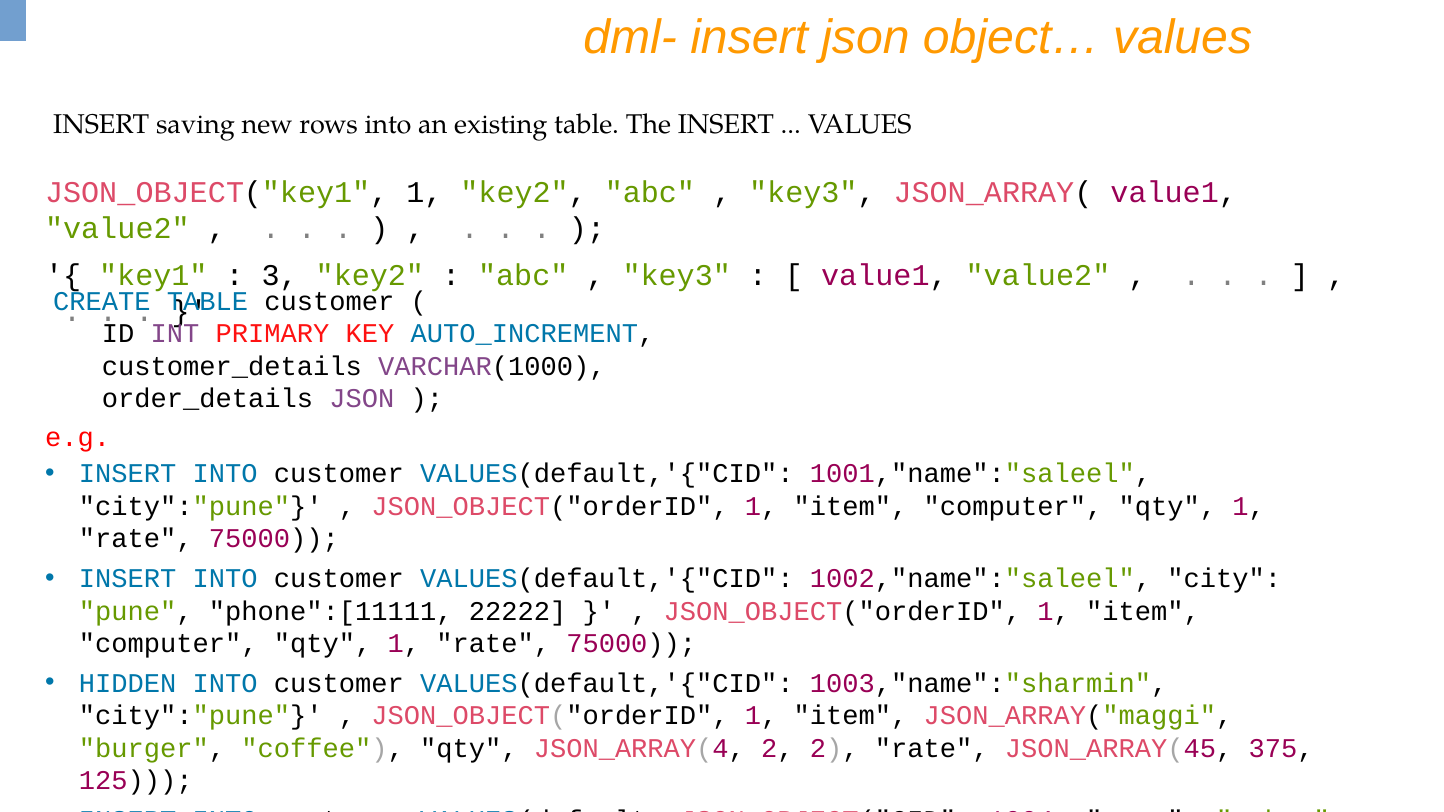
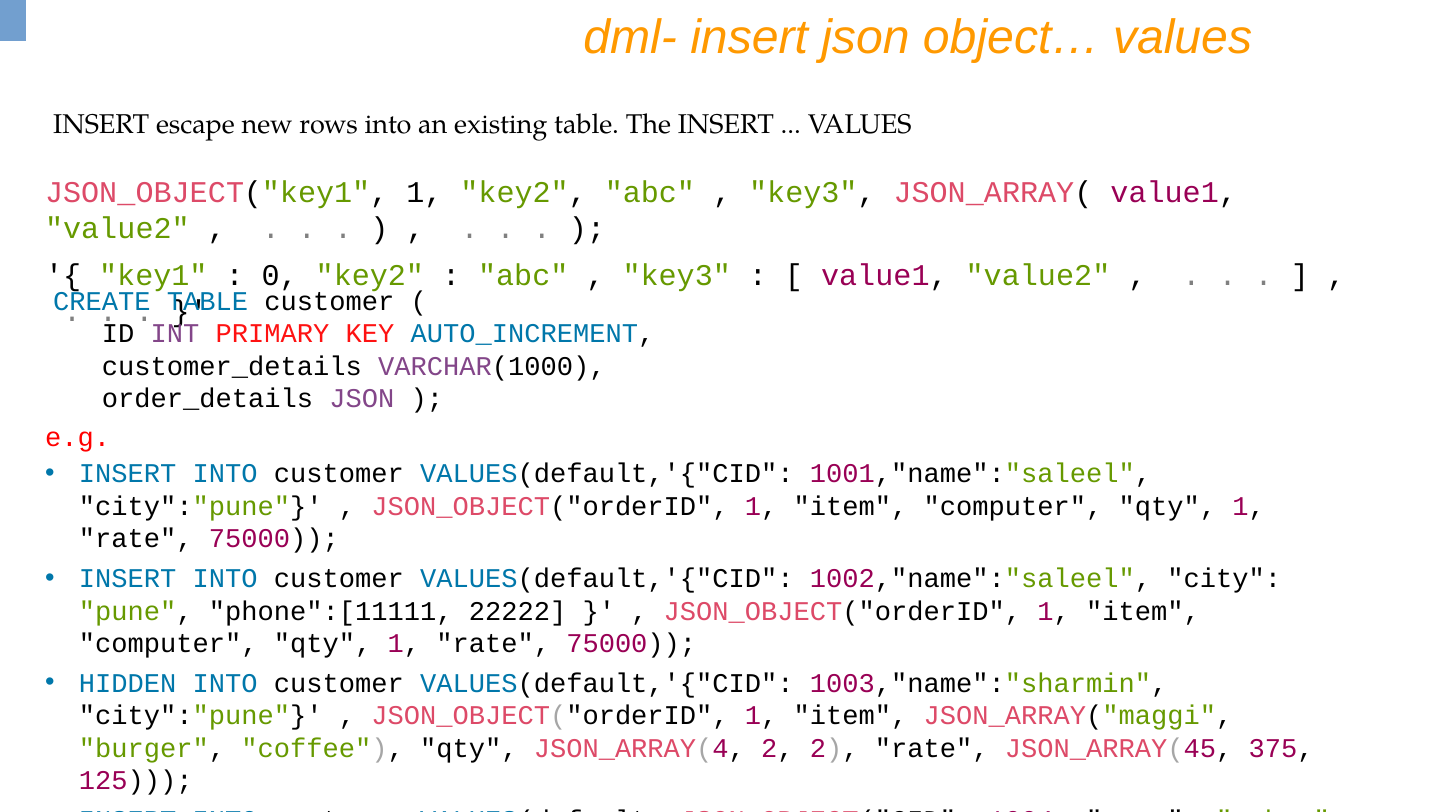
saving: saving -> escape (195, 125)
3: 3 -> 0 (280, 276)
